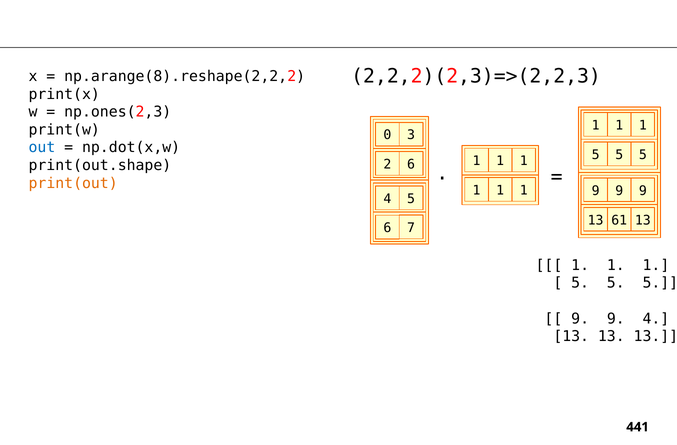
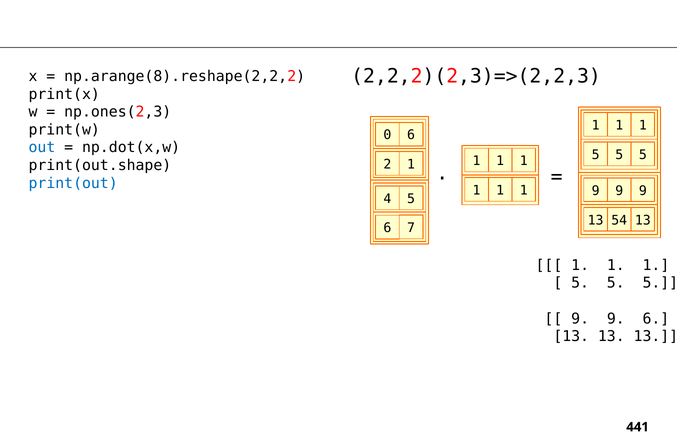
0 3: 3 -> 6 (411, 135)
2 6: 6 -> 1 (411, 164)
print(out colour: orange -> blue (73, 183)
61: 61 -> 54 (619, 220)
9 4: 4 -> 6 (656, 318)
